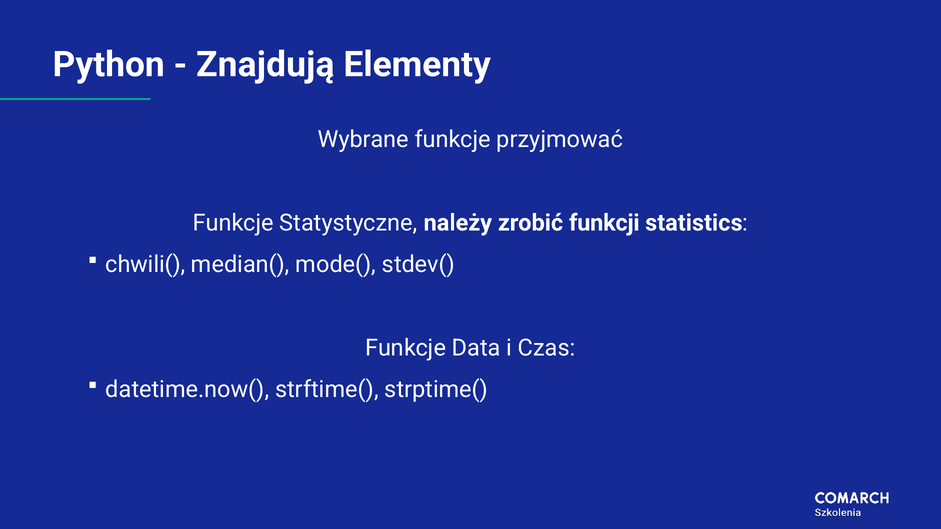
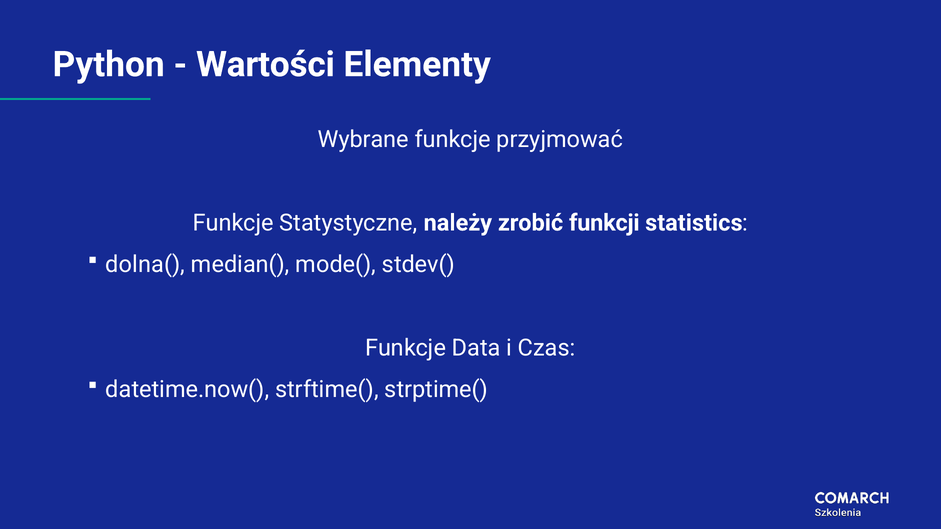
Znajdują: Znajdują -> Wartości (265, 65)
chwili(: chwili( -> dolna( (145, 265)
